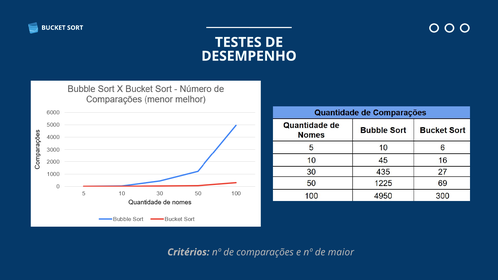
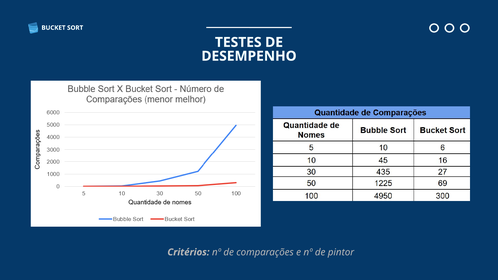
maior: maior -> pintor (341, 252)
